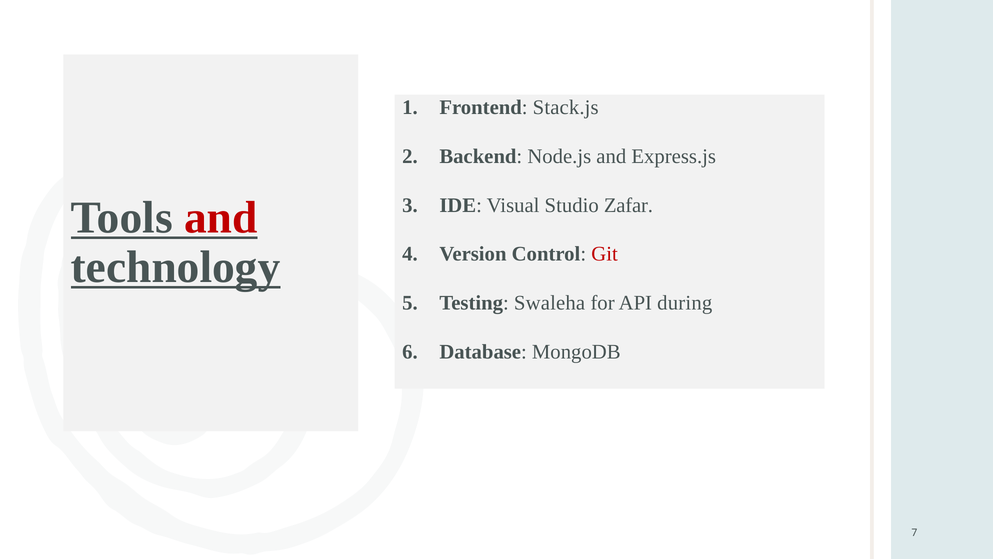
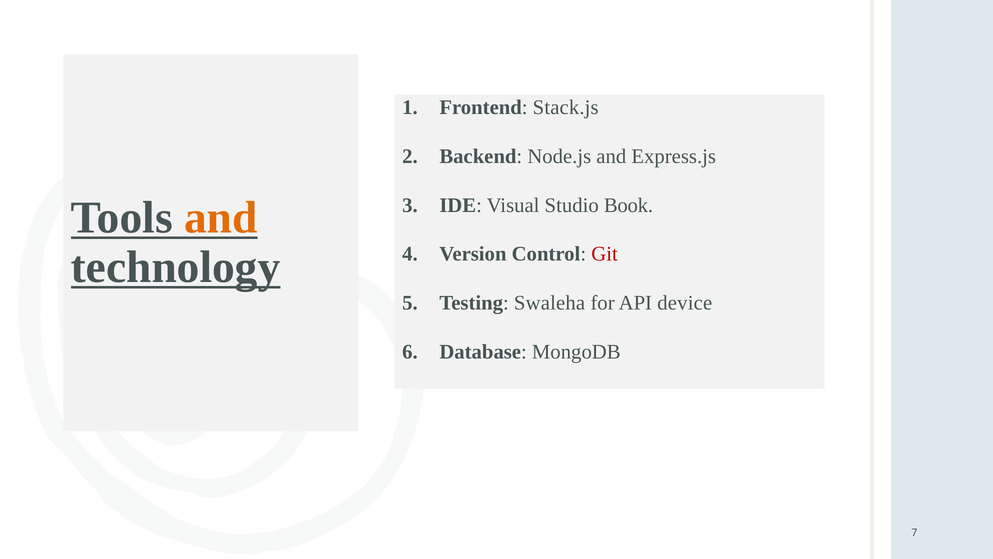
Zafar: Zafar -> Book (628, 205)
and colour: red -> orange (221, 218)
during: during -> device (685, 303)
